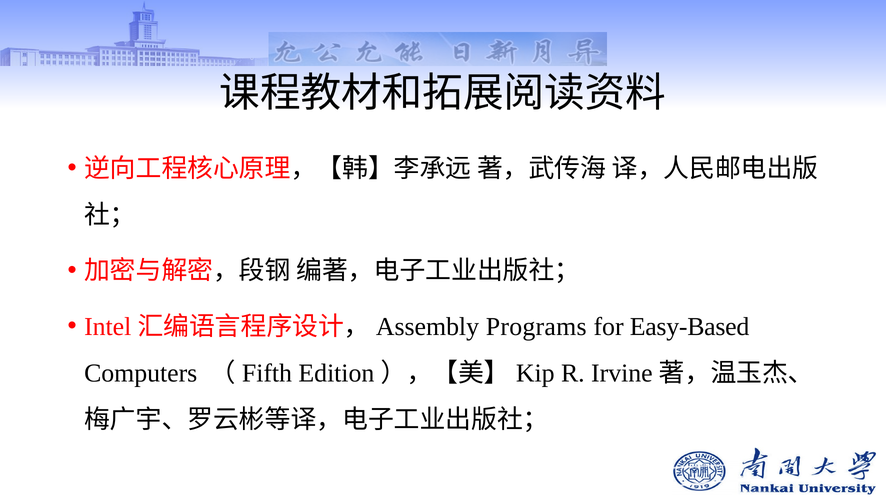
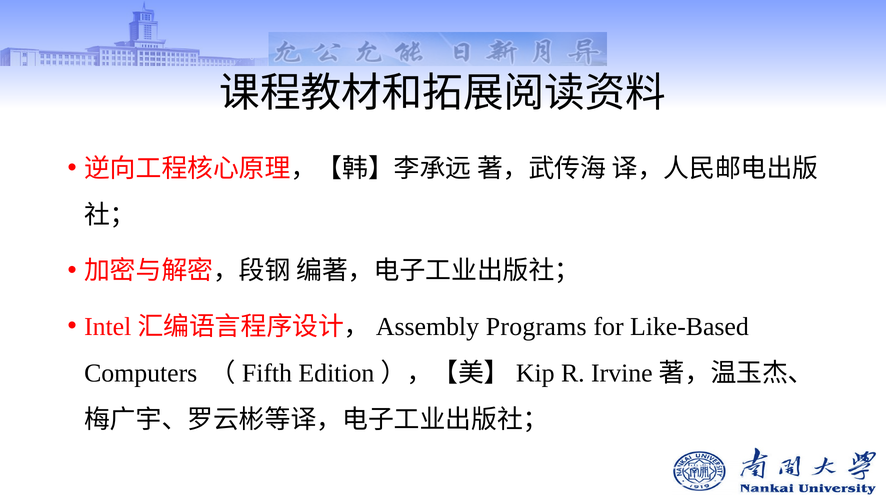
Easy-Based: Easy-Based -> Like-Based (689, 327)
